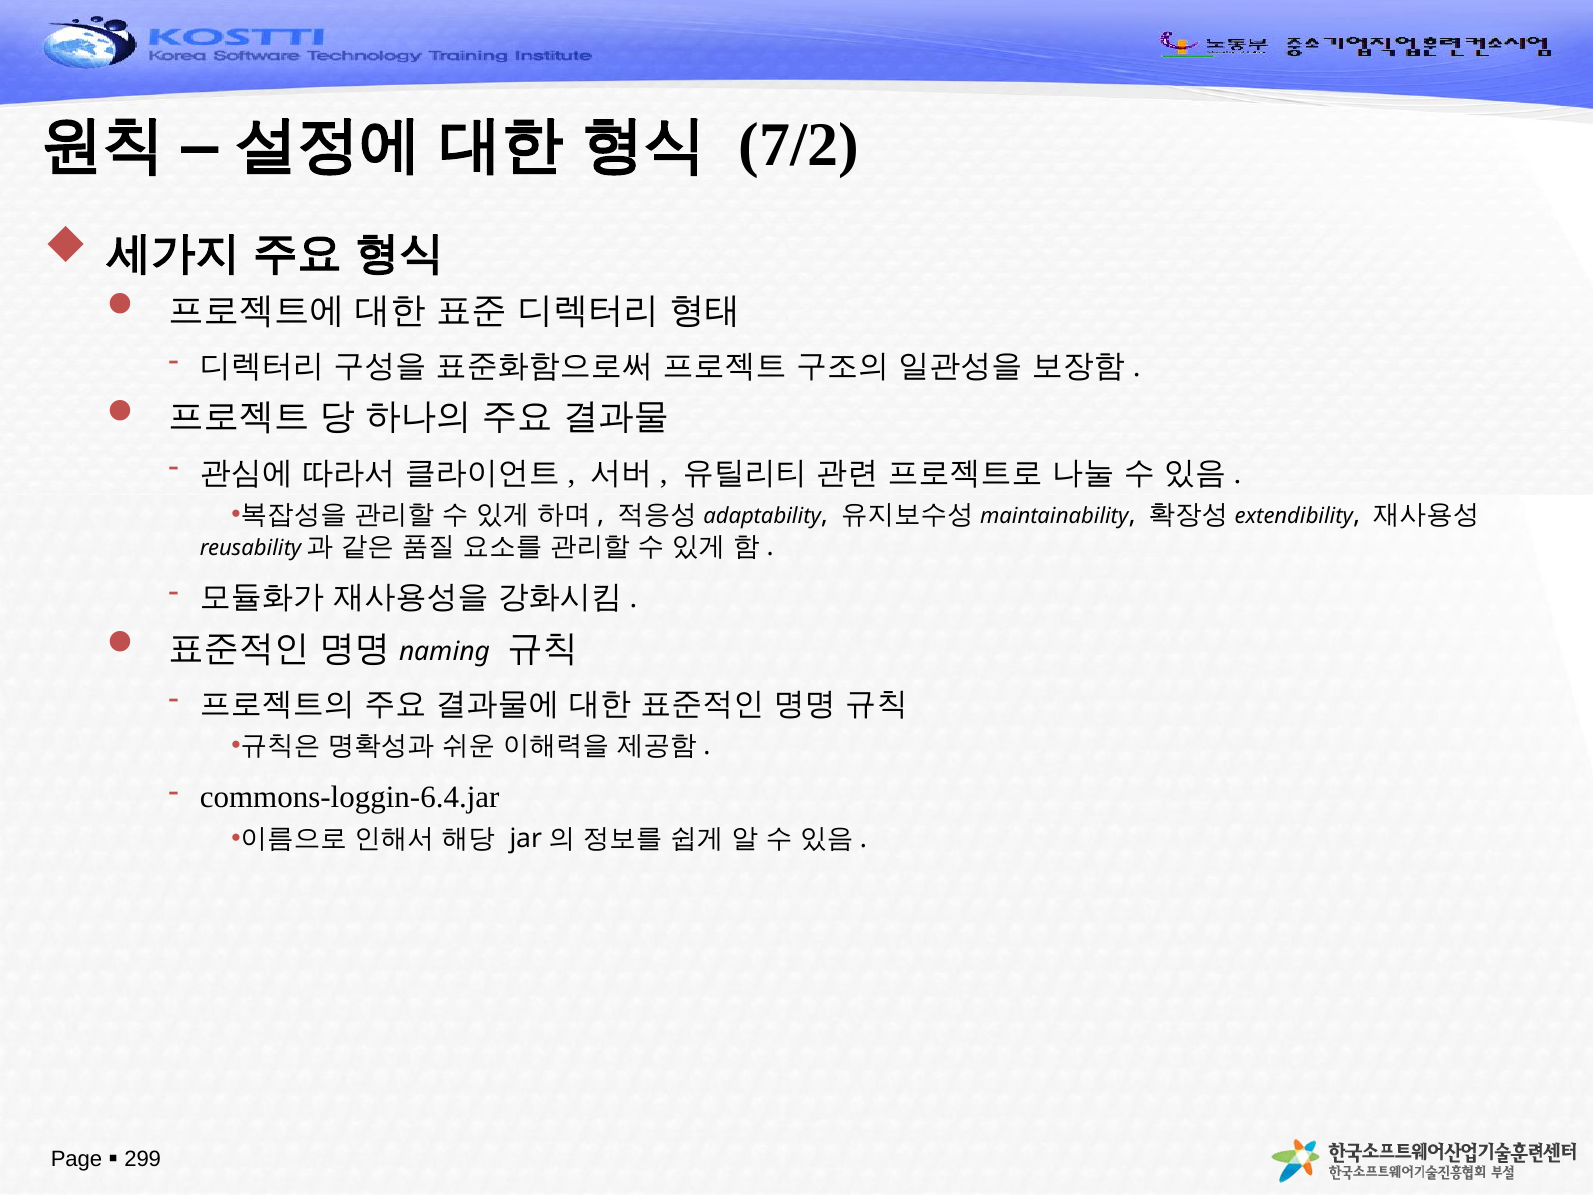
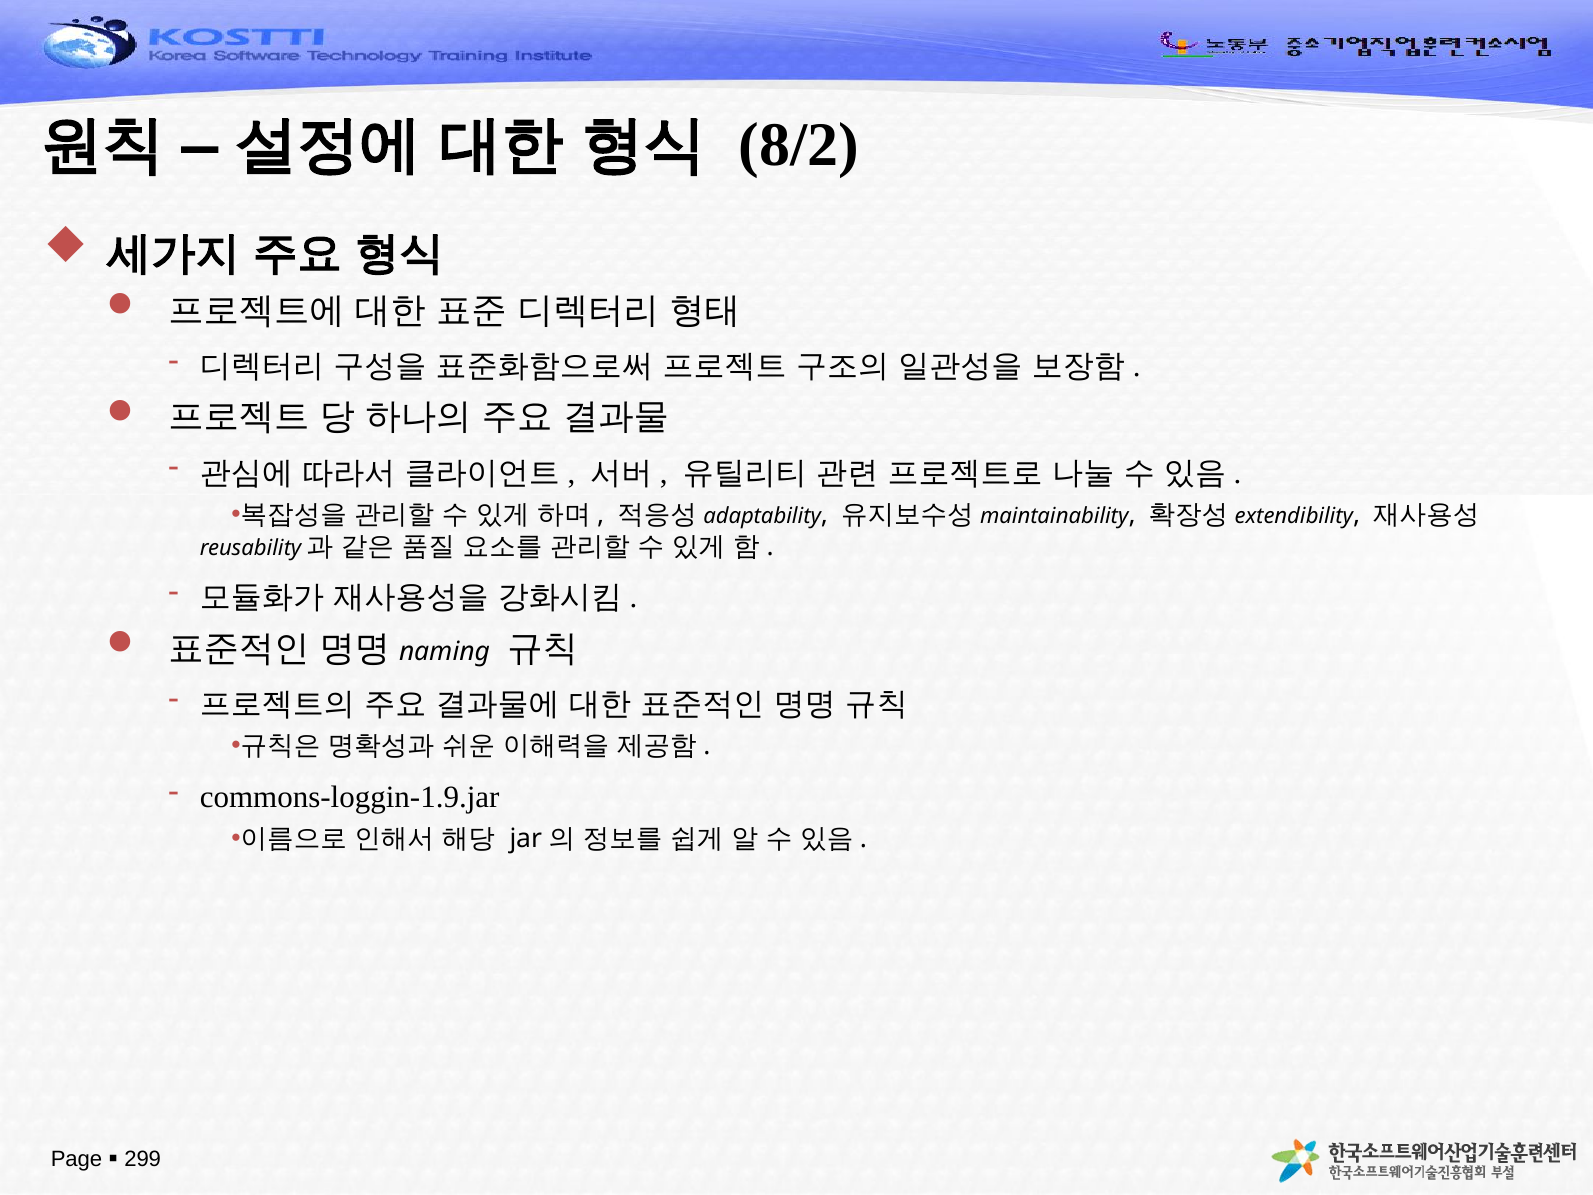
7/2: 7/2 -> 8/2 (799, 145)
commons-loggin-6.4.jar: commons-loggin-6.4.jar -> commons-loggin-1.9.jar (350, 797)
